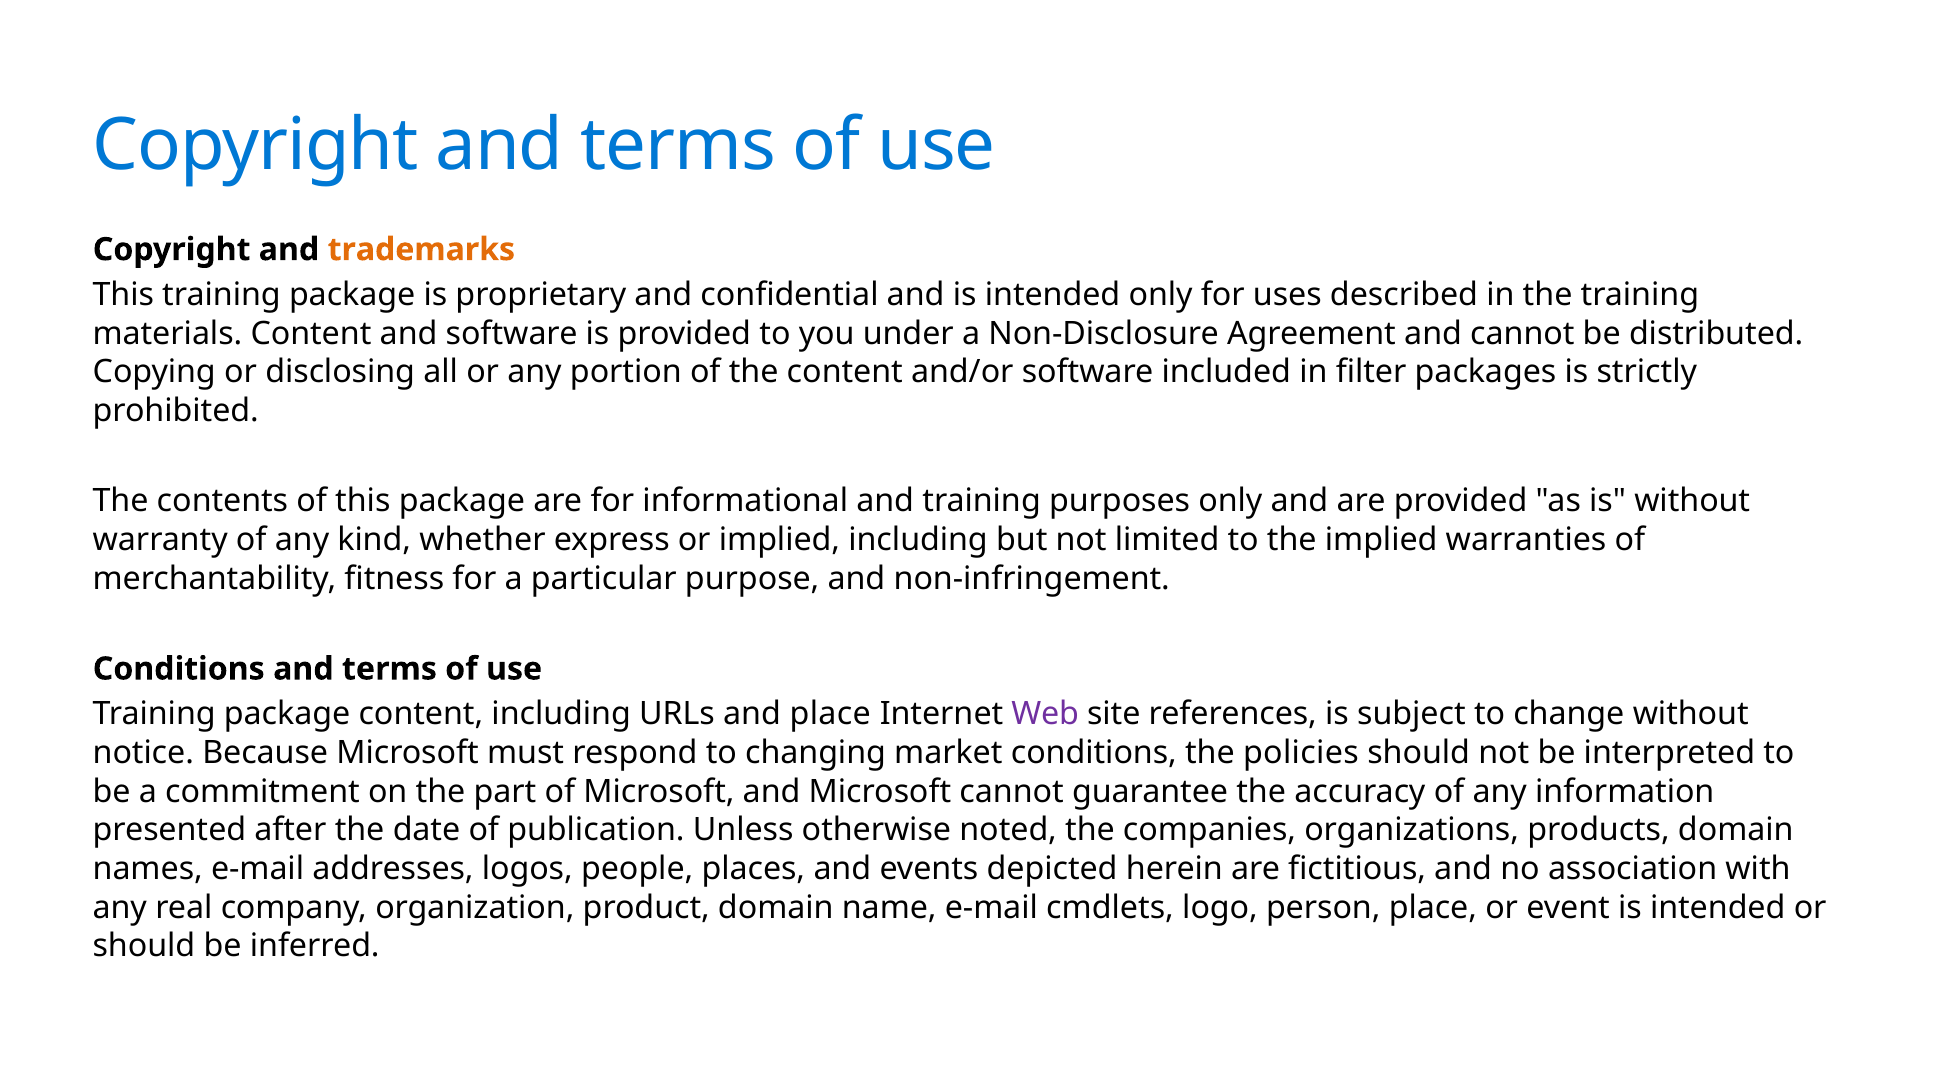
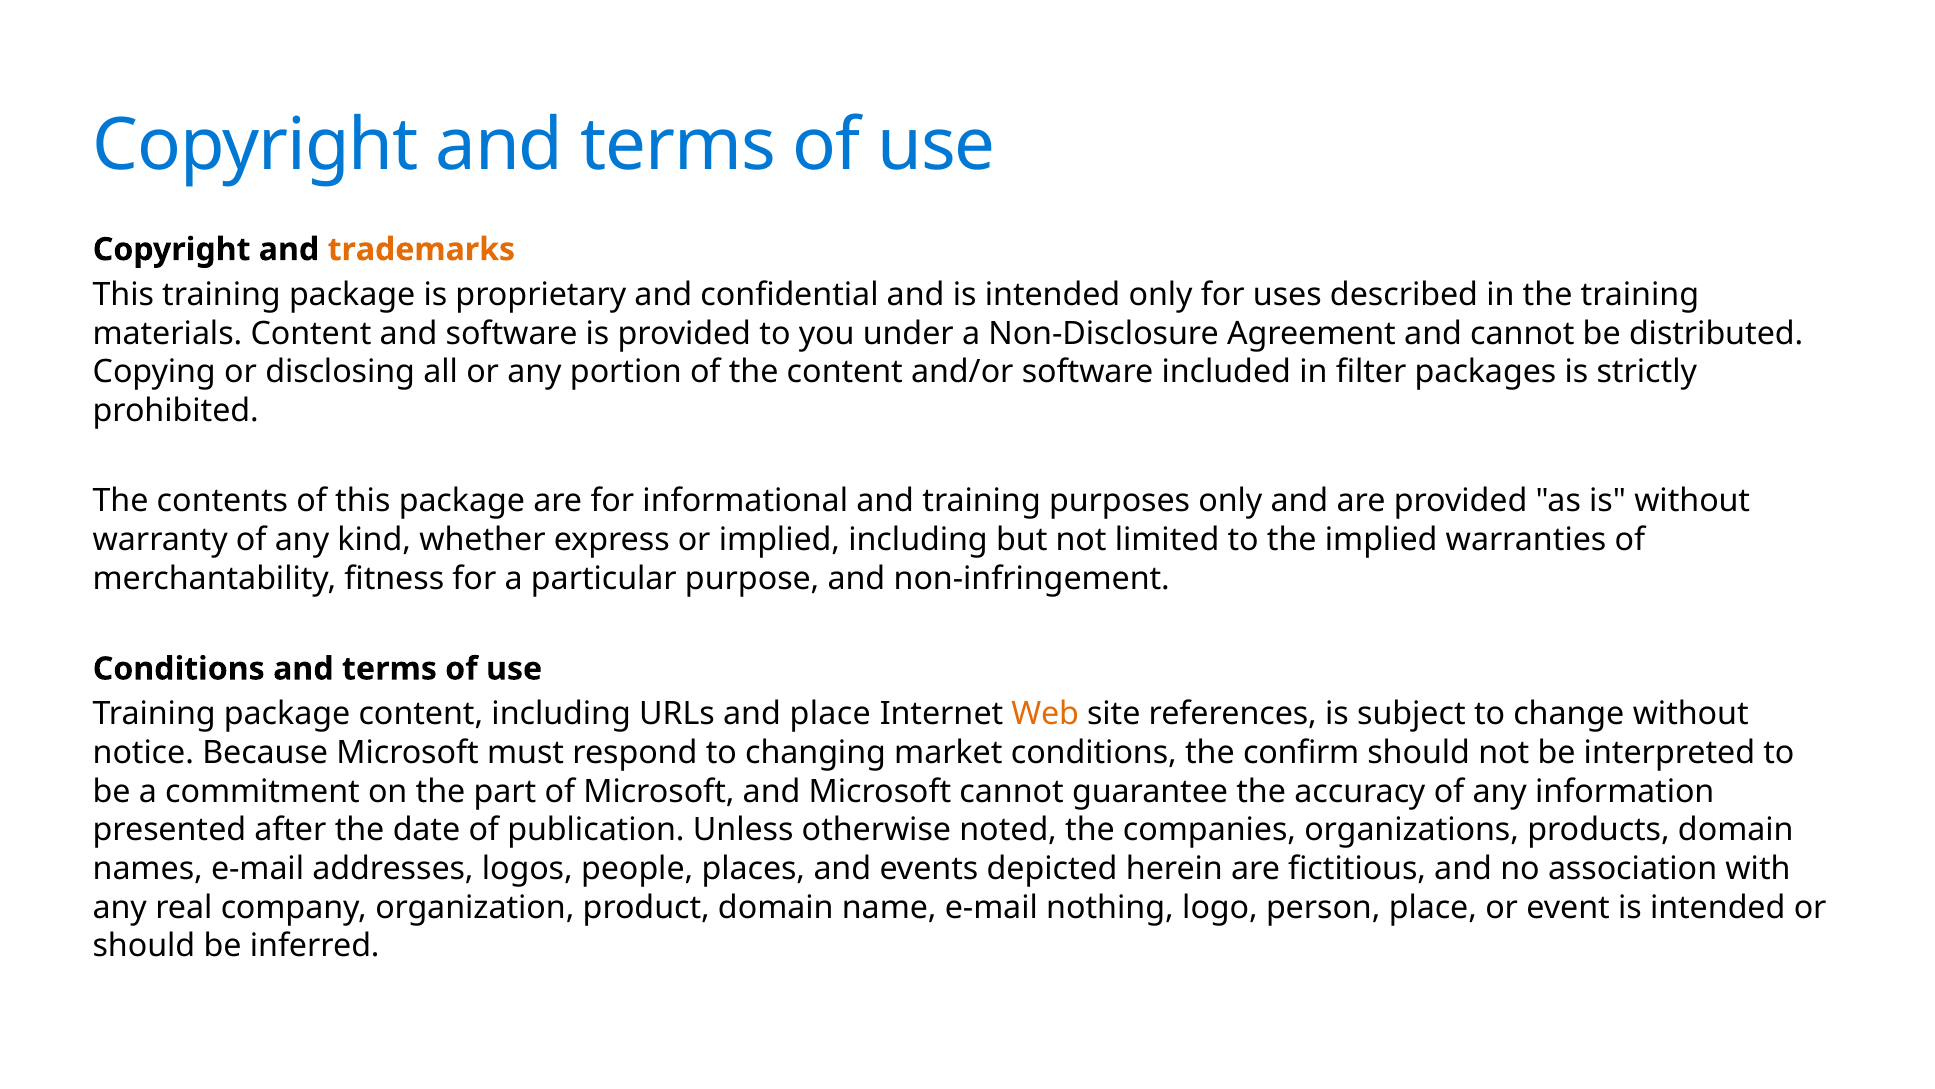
Web colour: purple -> orange (1045, 714)
policies: policies -> confirm (1301, 752)
cmdlets: cmdlets -> nothing (1110, 907)
